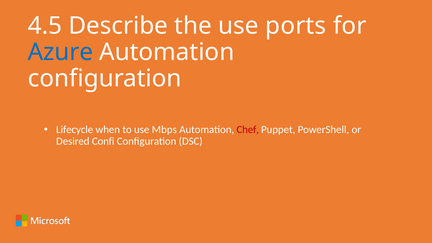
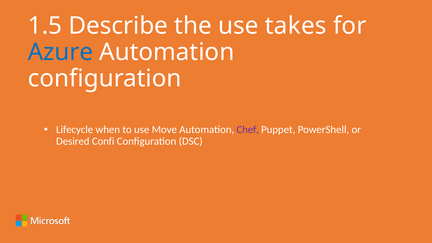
4.5: 4.5 -> 1.5 (45, 26)
ports: ports -> takes (296, 26)
Mbps: Mbps -> Move (164, 130)
Chef colour: red -> purple (248, 130)
